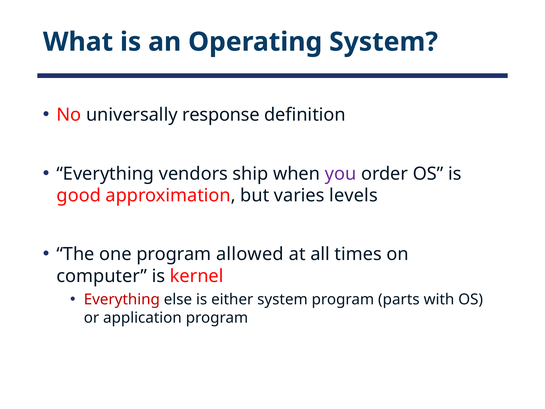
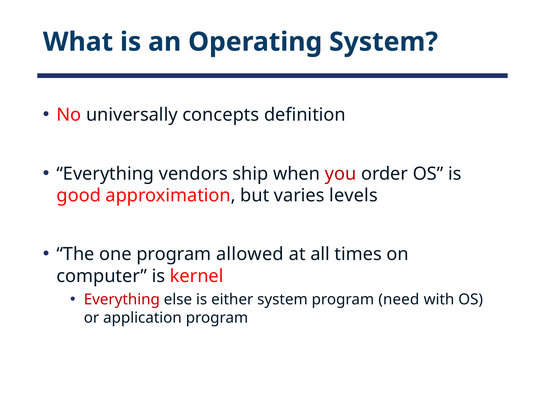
response: response -> concepts (221, 115)
you colour: purple -> red (341, 174)
parts: parts -> need (399, 299)
